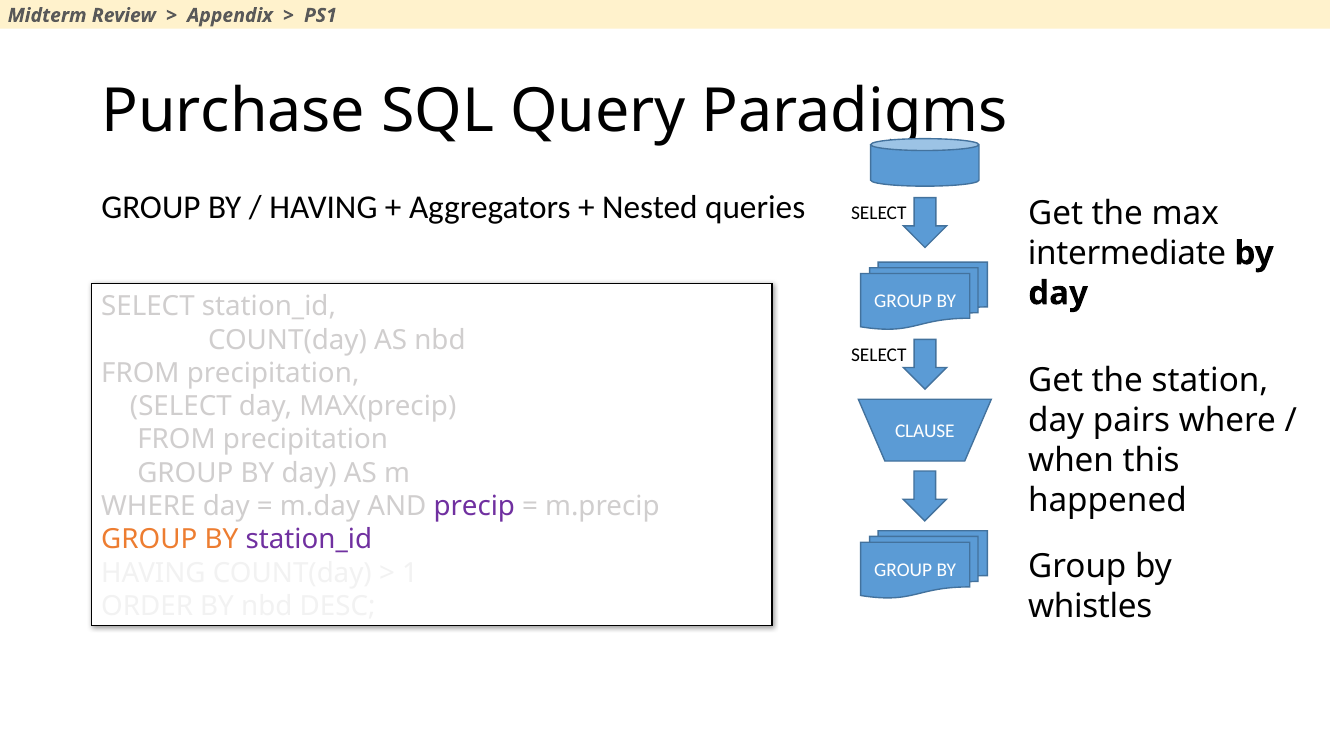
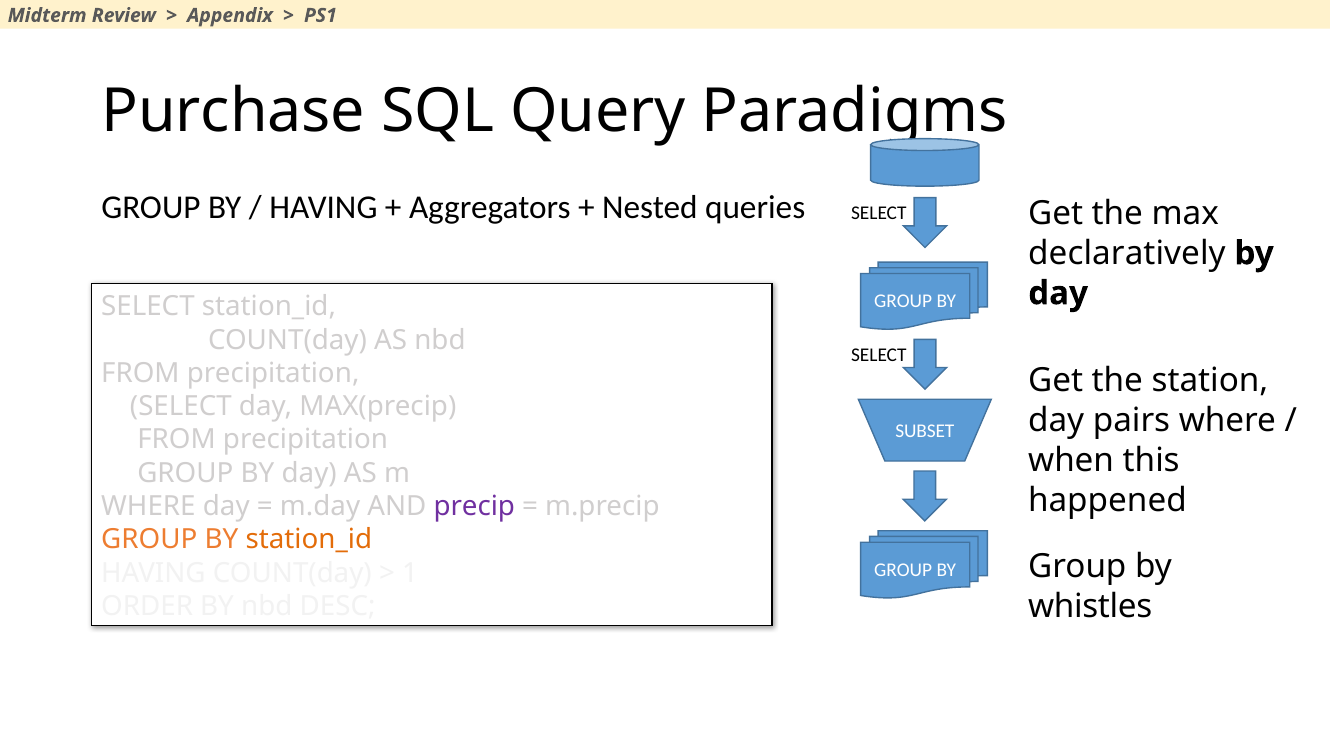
intermediate: intermediate -> declaratively (1127, 253)
CLAUSE: CLAUSE -> SUBSET (925, 432)
station_id colour: purple -> orange (309, 540)
